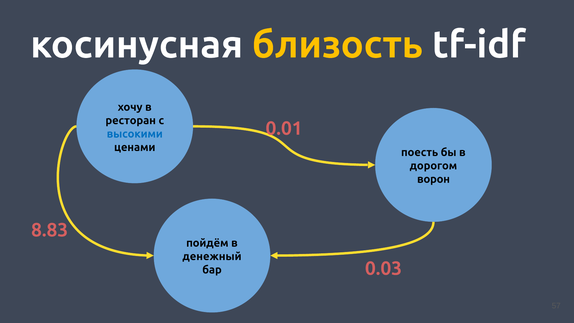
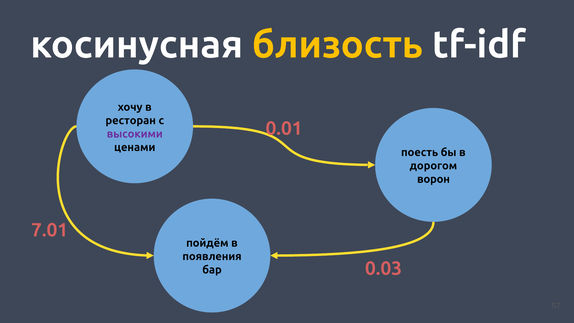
высокими colour: blue -> purple (135, 134)
8.83: 8.83 -> 7.01 (50, 230)
денежный: денежный -> появления (212, 256)
